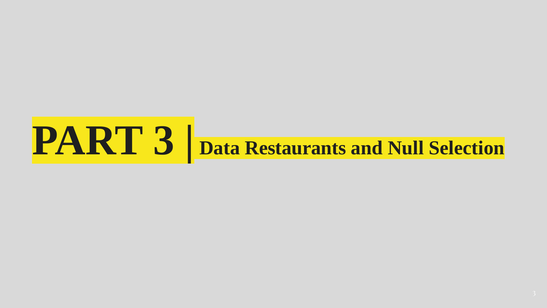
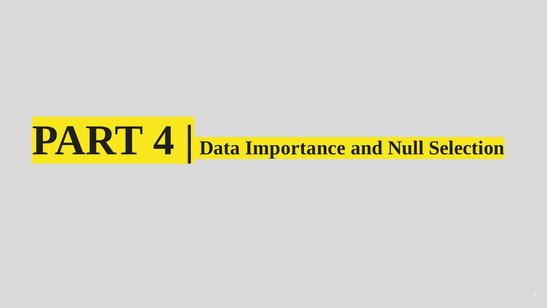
PART 3: 3 -> 4 (164, 140)
Restaurants: Restaurants -> Importance (295, 148)
